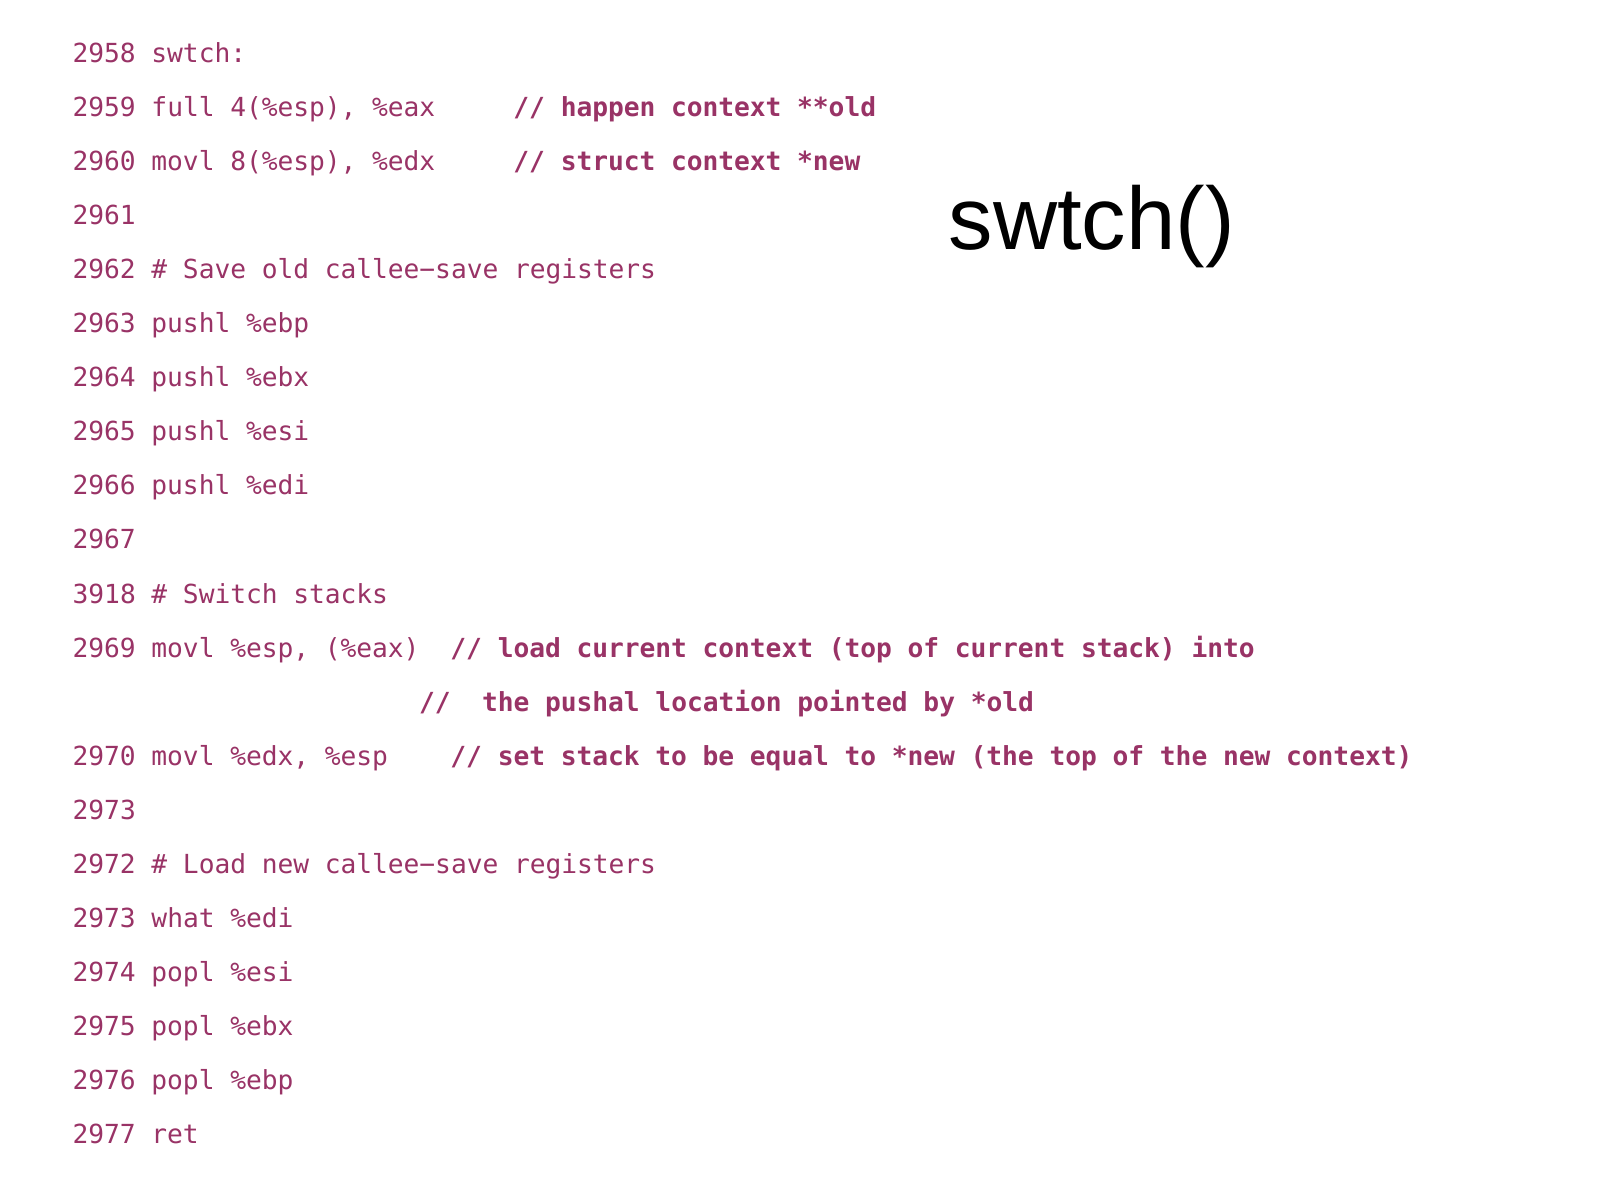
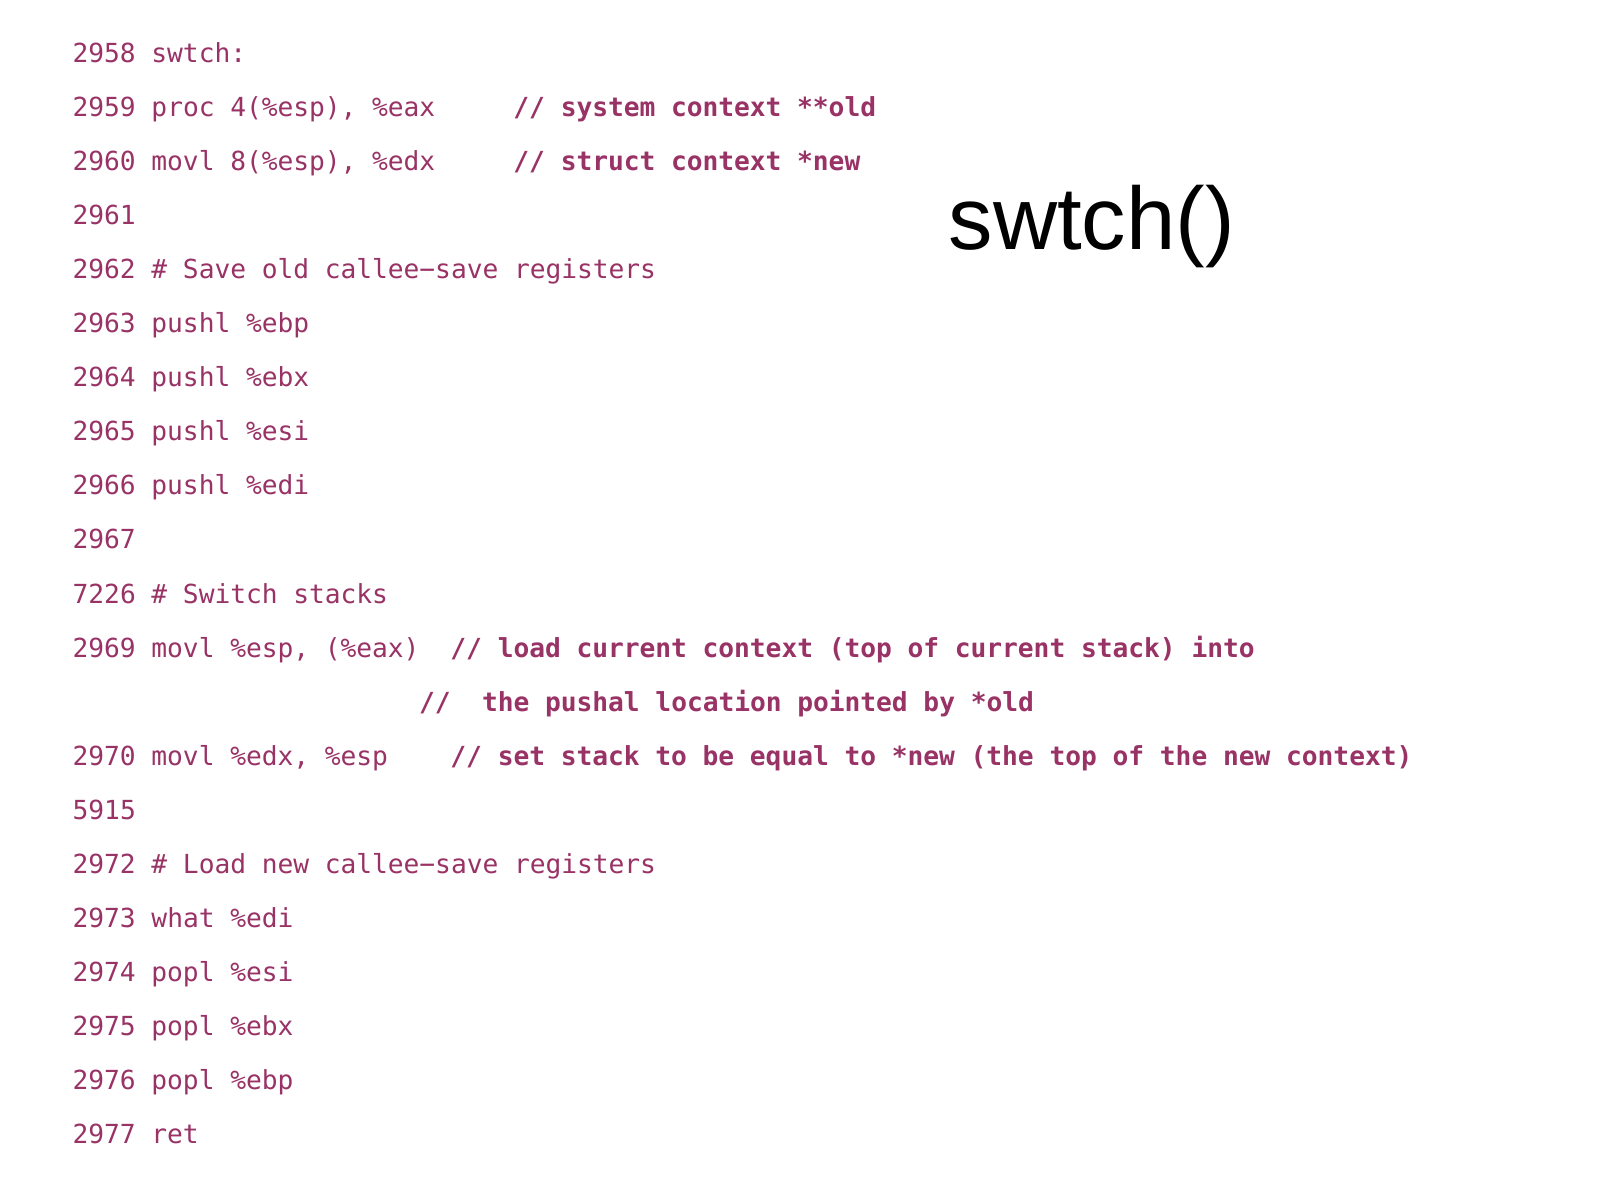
full: full -> proc (183, 108)
happen: happen -> system (608, 108)
3918: 3918 -> 7226 (104, 595)
2973: 2973 -> 5915 (104, 811)
